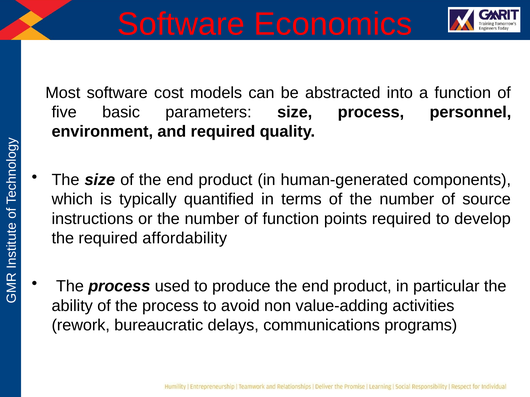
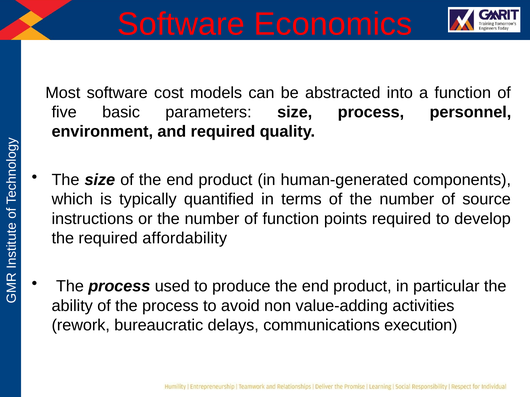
programs: programs -> execution (421, 326)
